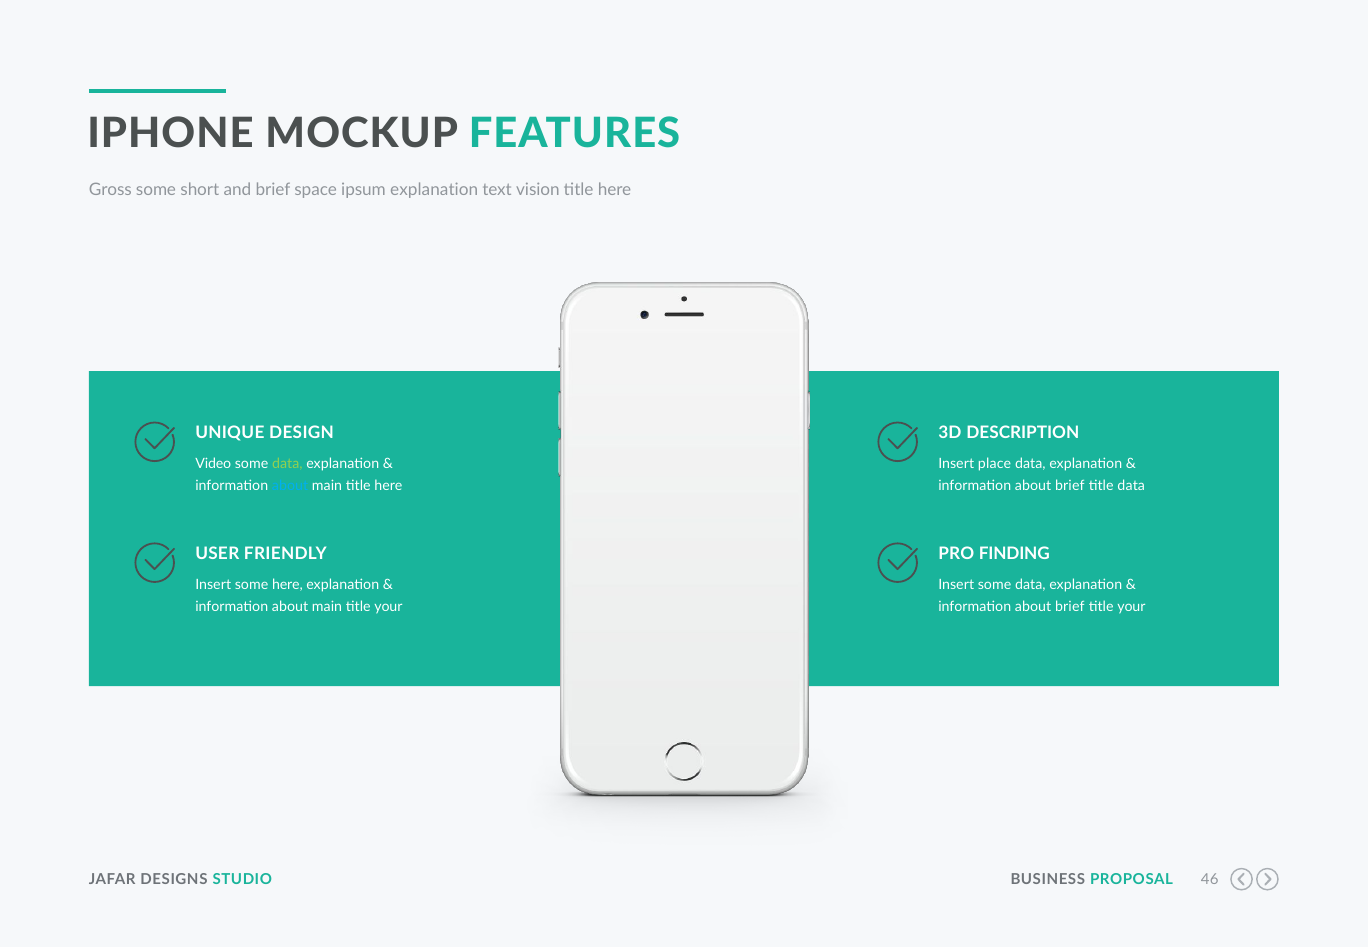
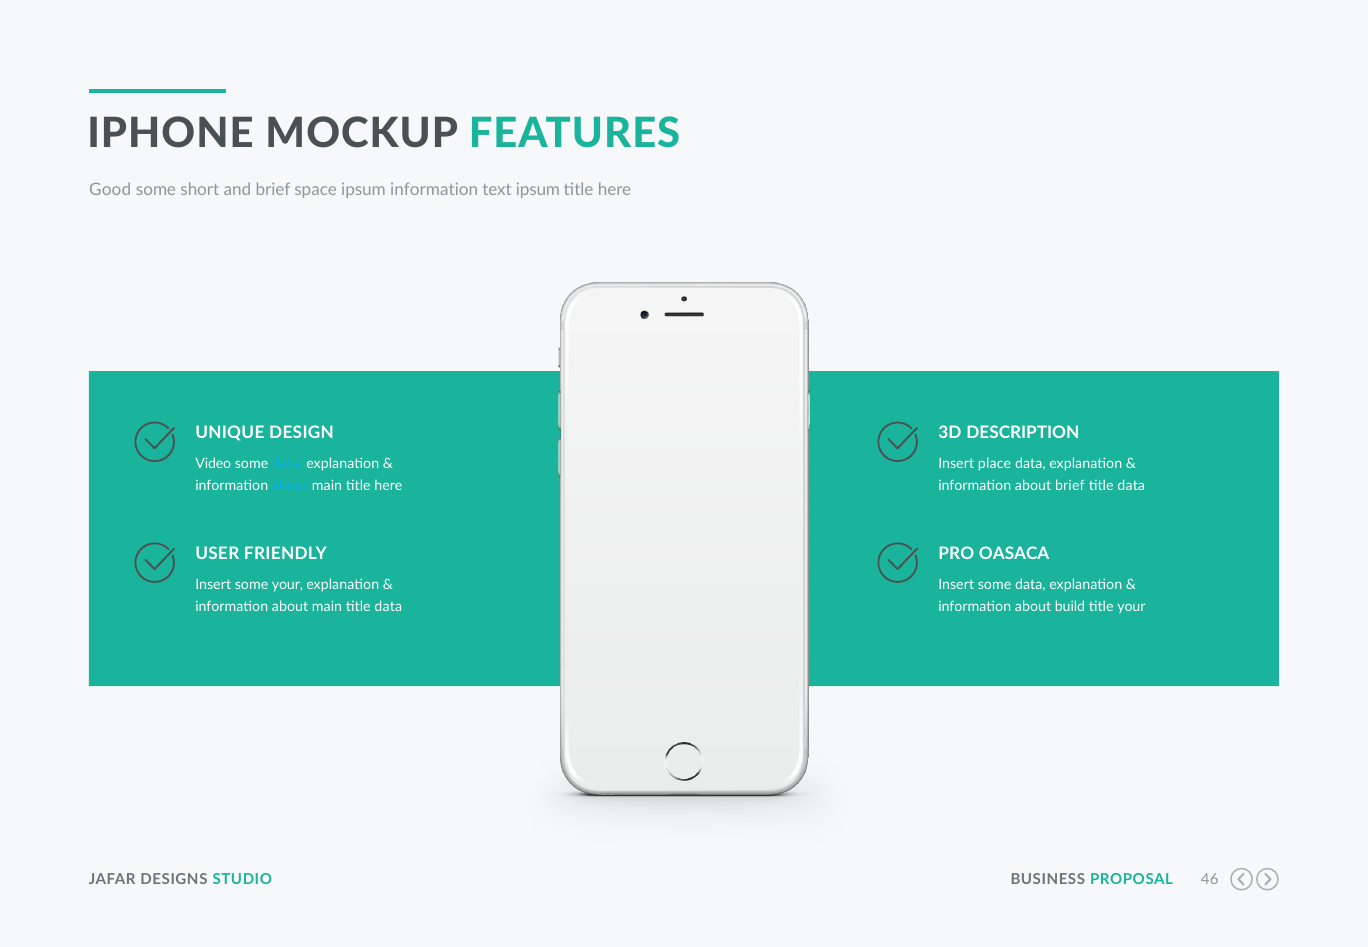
Gross: Gross -> Good (110, 190)
ipsum explanation: explanation -> information (434, 190)
text vision: vision -> ipsum (538, 190)
data colour: light green -> light blue (287, 464)
FINDING: FINDING -> OASACA (1014, 554)
some here: here -> your (287, 585)
main title your: your -> data (388, 607)
brief: brief -> build (1070, 607)
